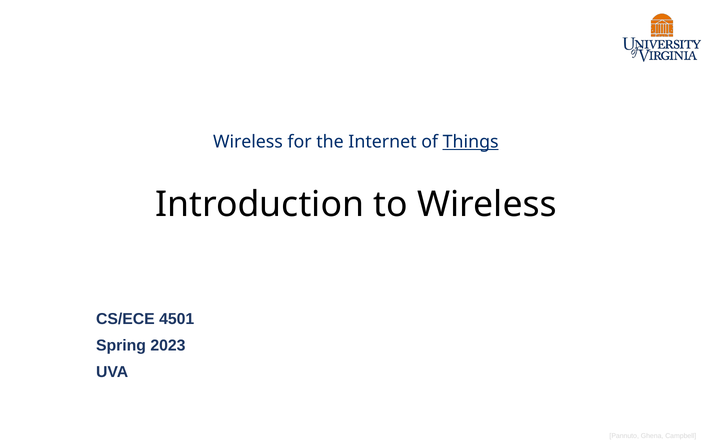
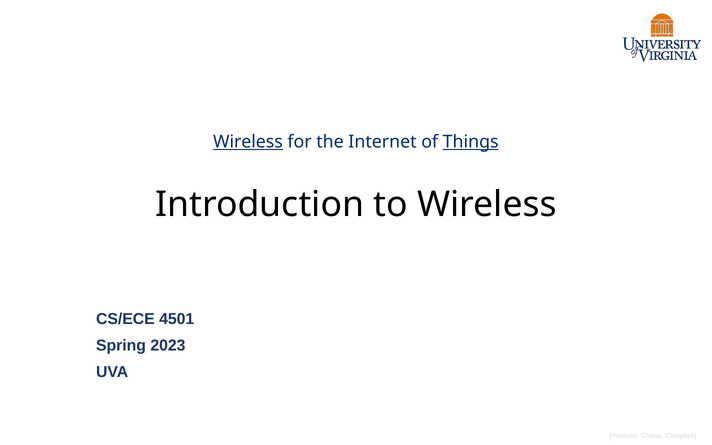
Wireless underline: none -> present (248, 142)
